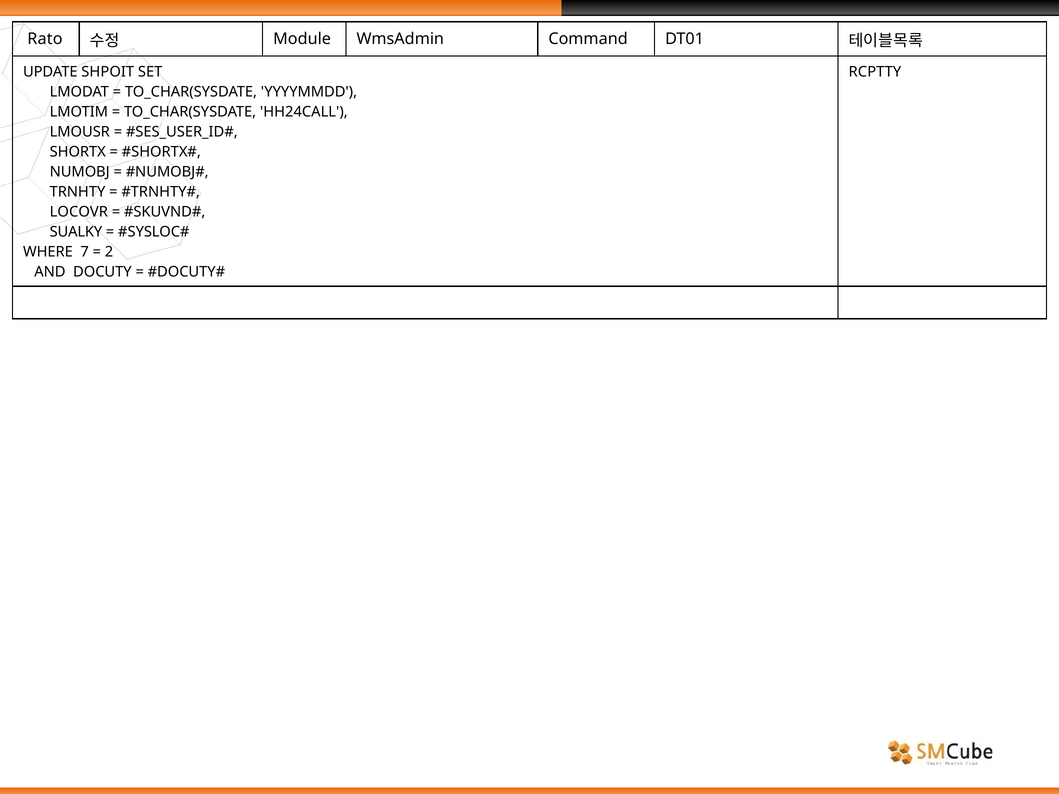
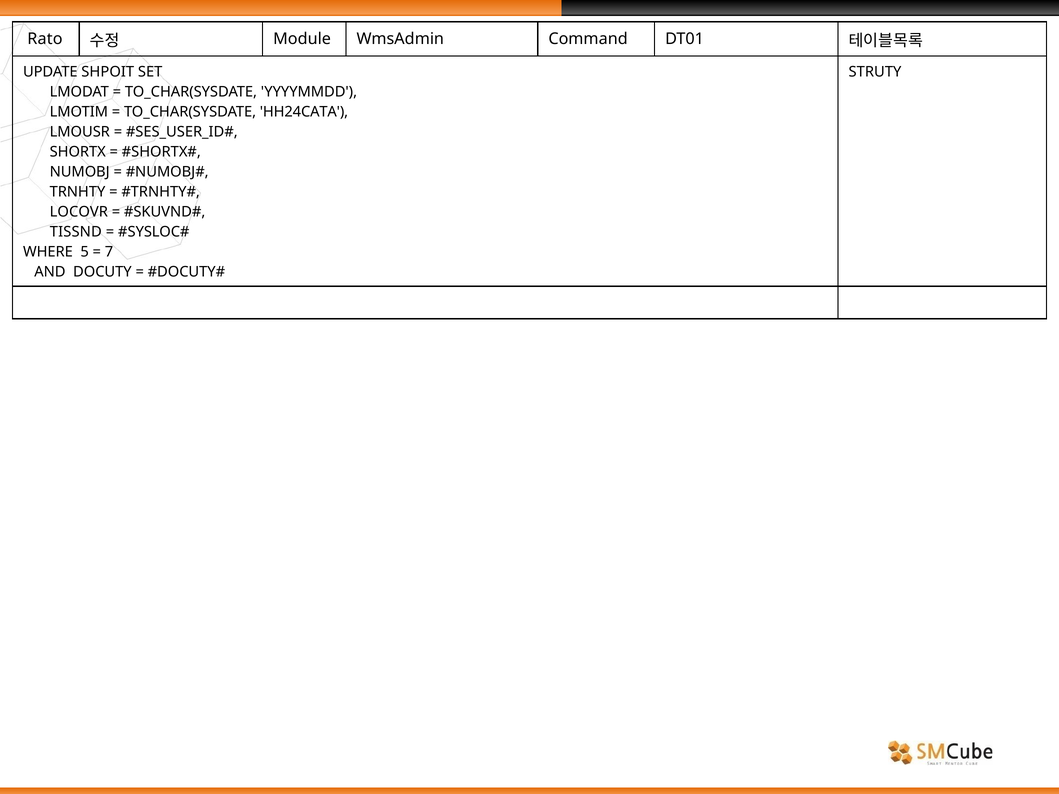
RCPTTY: RCPTTY -> STRUTY (875, 72)
HH24CALL: HH24CALL -> HH24CATA (304, 112)
SUALKY: SUALKY -> TISSND (76, 232)
7: 7 -> 5 (85, 252)
2: 2 -> 7 (109, 252)
